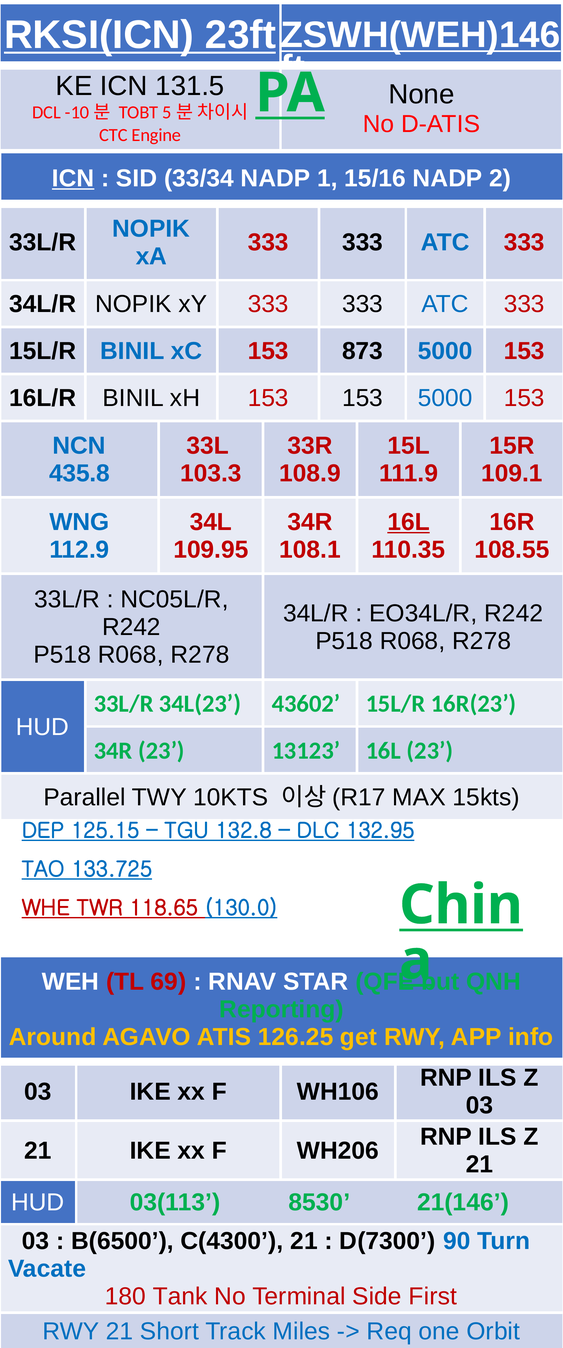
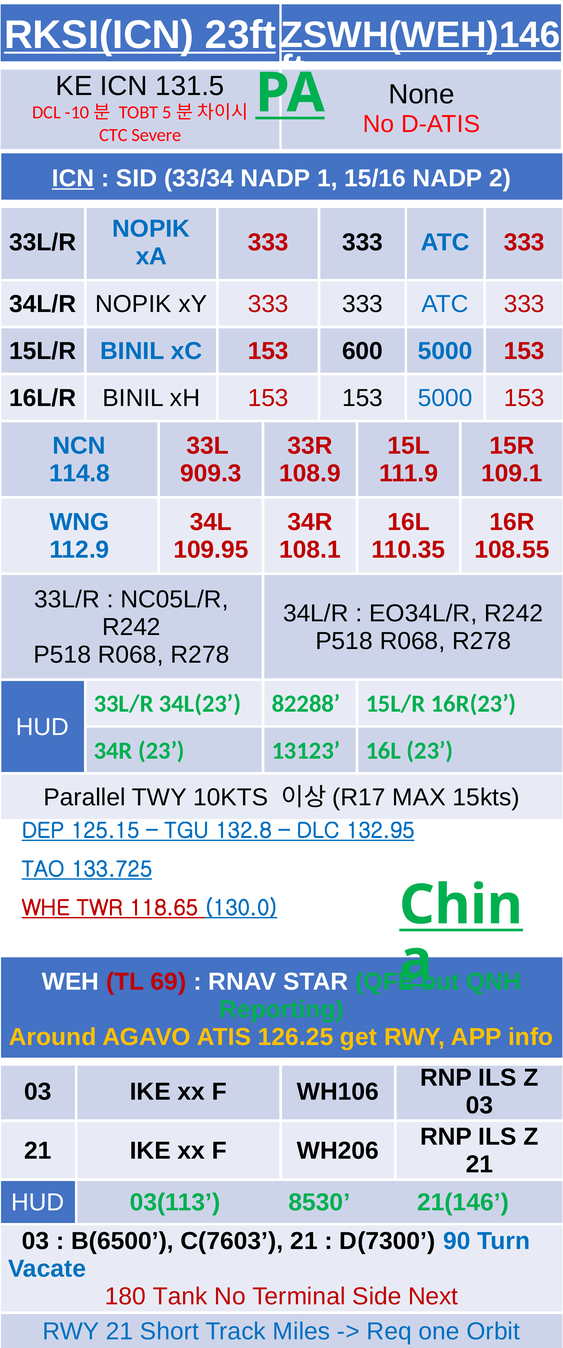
Engine: Engine -> Severe (156, 135)
873: 873 -> 600 (362, 351)
435.8: 435.8 -> 114.8 (79, 473)
103.3: 103.3 -> 909.3 (211, 473)
16L underline: present -> none (409, 522)
43602: 43602 -> 82288 (306, 703)
C(4300: C(4300 -> C(7603 (232, 1240)
First: First -> Next (433, 1296)
